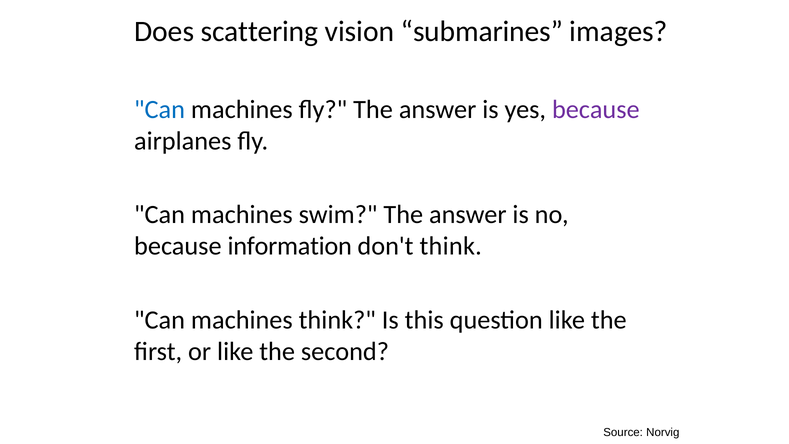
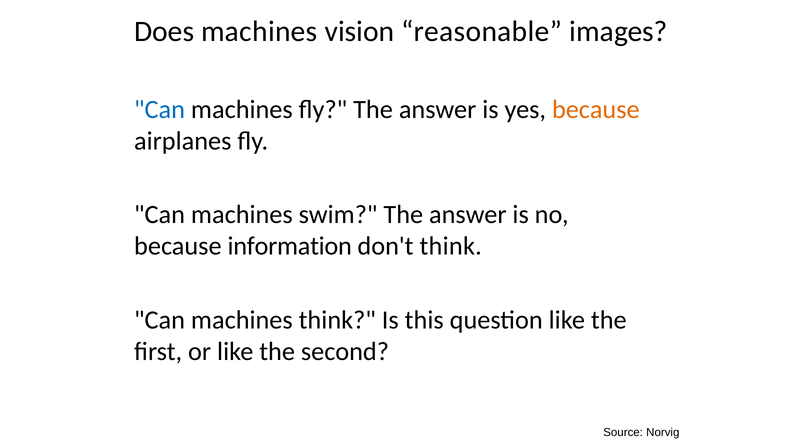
Does scattering: scattering -> machines (259, 32)
submarines: submarines -> reasonable (482, 32)
because colour: purple -> orange (596, 109)
